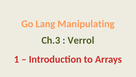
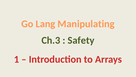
Verrol: Verrol -> Safety (81, 40)
